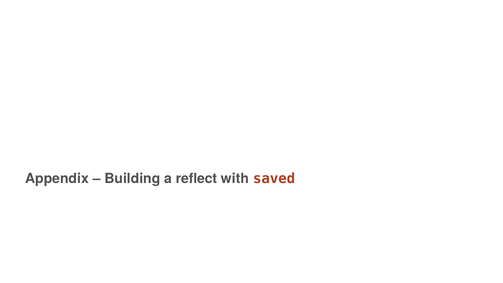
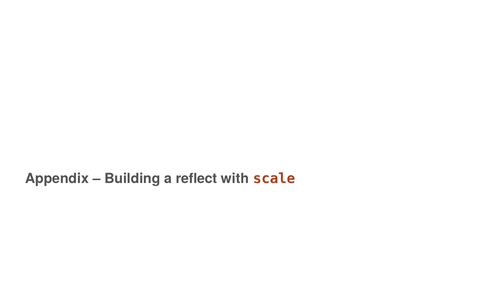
saved: saved -> scale (274, 179)
